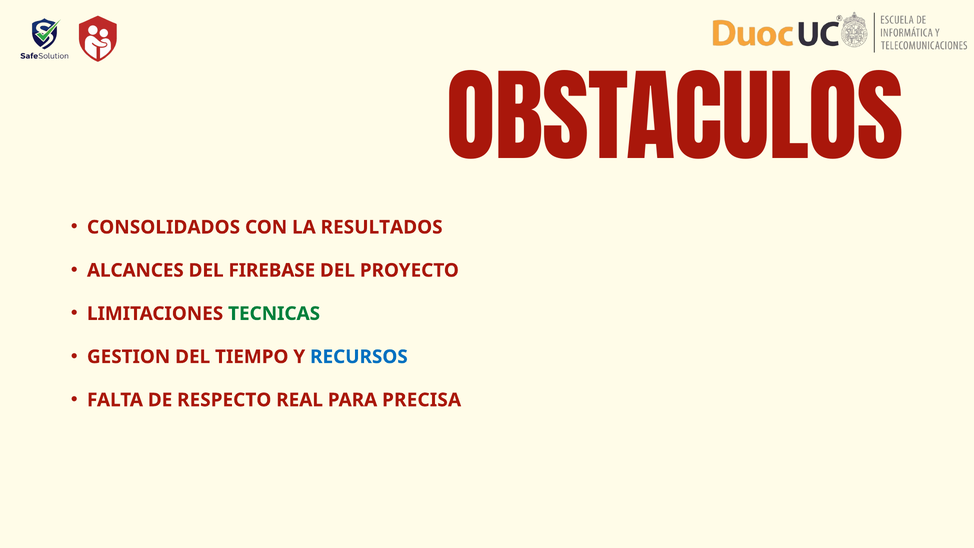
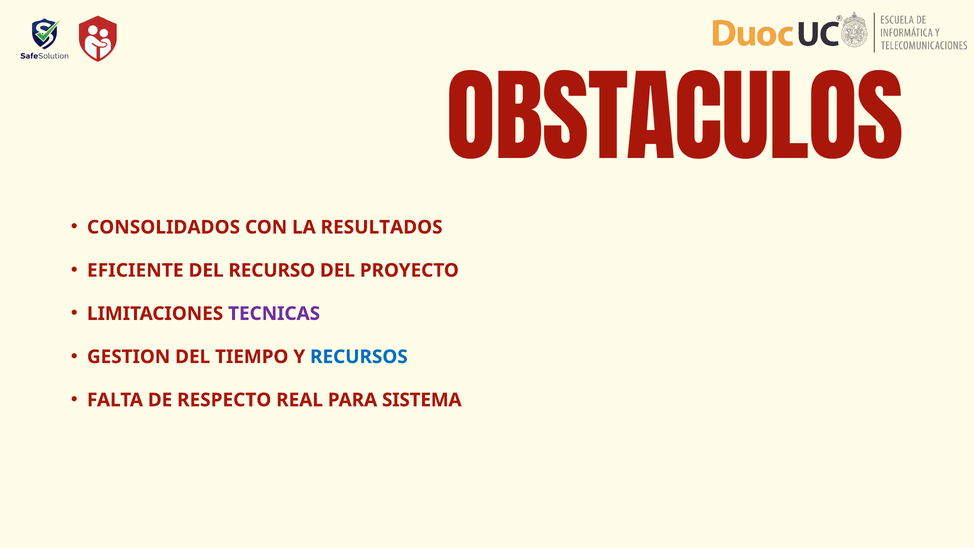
ALCANCES: ALCANCES -> EFICIENTE (135, 270)
FIREBASE: FIREBASE -> RECURSO (272, 270)
TECNICAS colour: green -> purple (274, 314)
PRECISA: PRECISA -> SISTEMA (422, 400)
